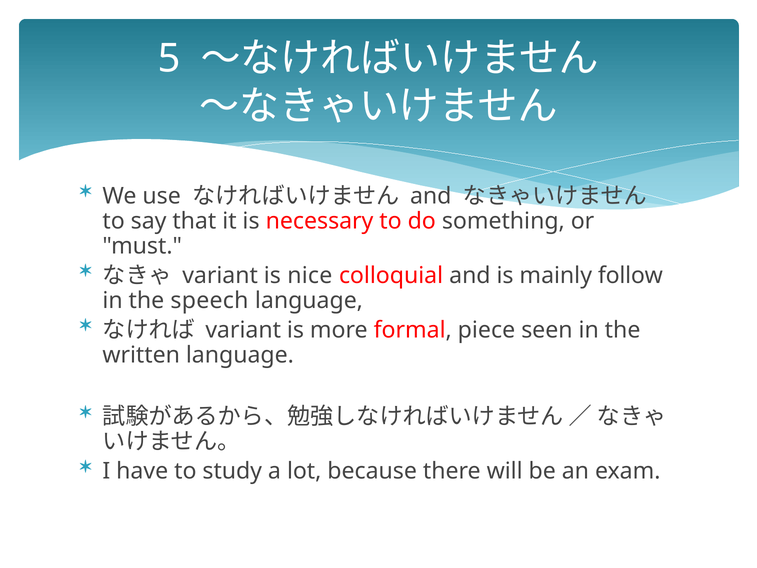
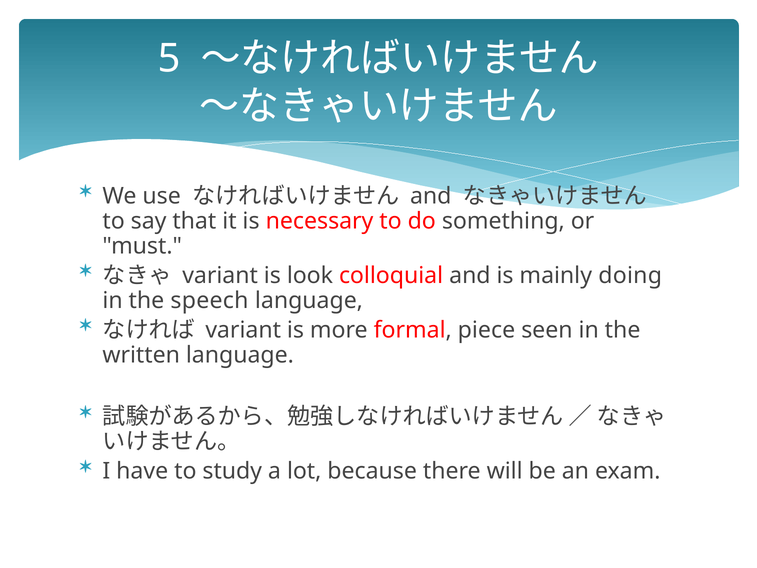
nice: nice -> look (310, 275)
follow: follow -> doing (630, 275)
